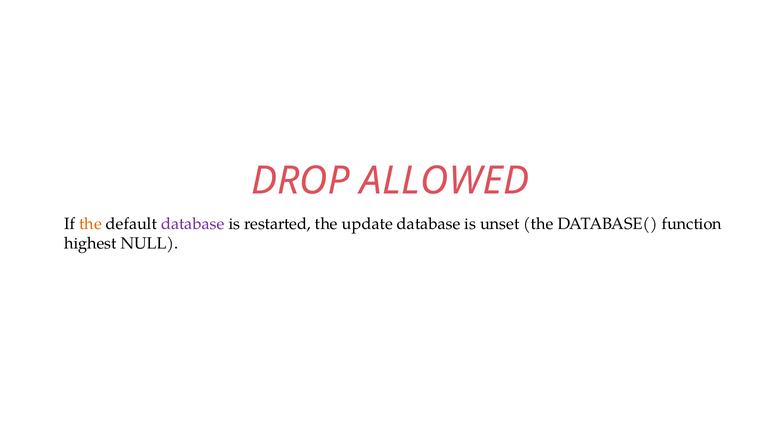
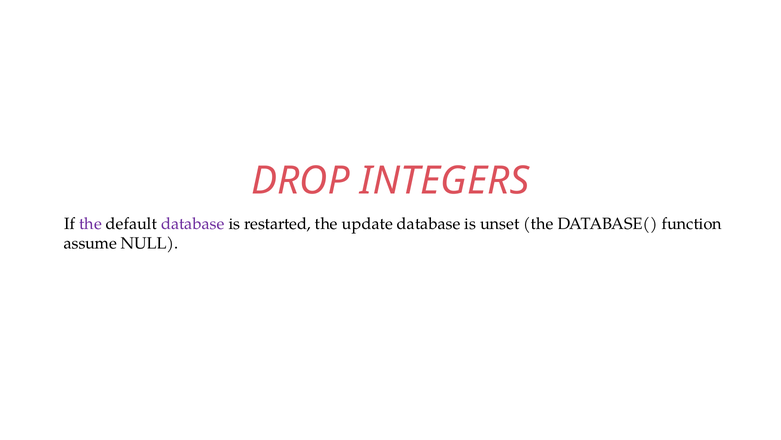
ALLOWED: ALLOWED -> INTEGERS (445, 180)
the colour: orange -> purple (90, 224)
highest: highest -> assume (90, 243)
